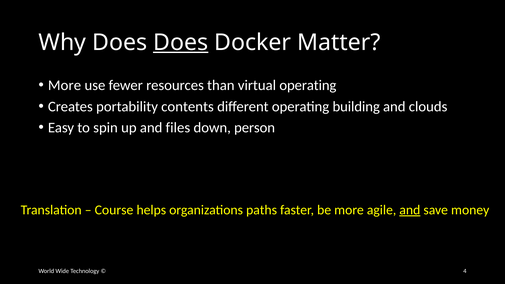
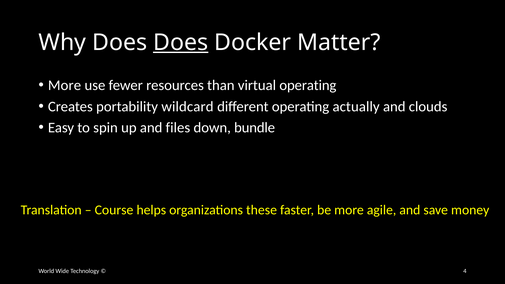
contents: contents -> wildcard (187, 107)
building: building -> actually (356, 107)
person: person -> bundle (255, 128)
paths: paths -> these (262, 210)
and underline: present -> none (410, 210)
